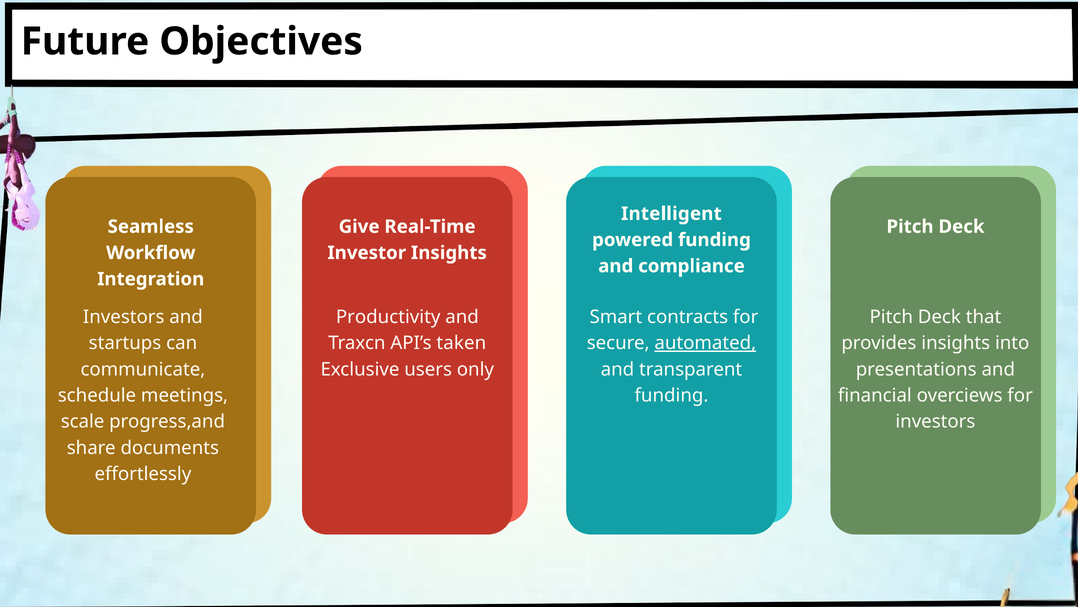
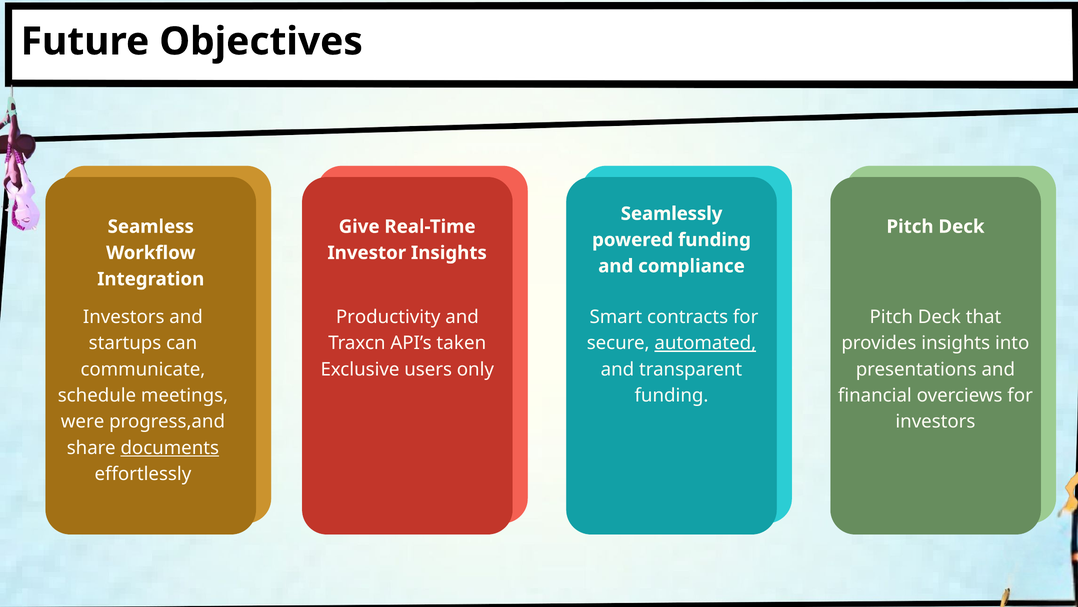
Intelligent: Intelligent -> Seamlessly (672, 213)
scale: scale -> were (83, 421)
documents underline: none -> present (170, 448)
